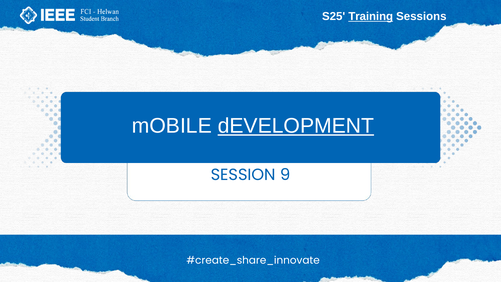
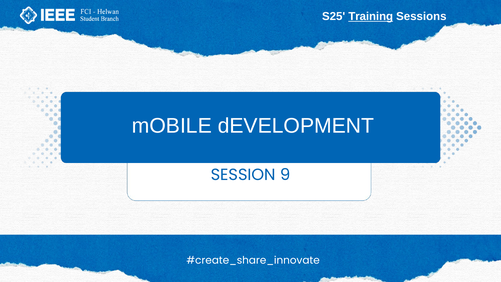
dEVELOPMENT underline: present -> none (296, 126)
